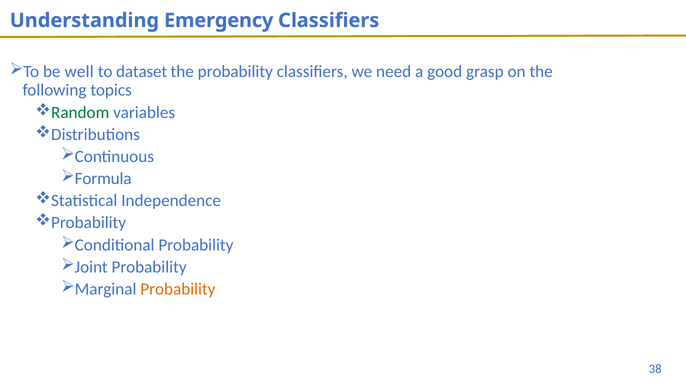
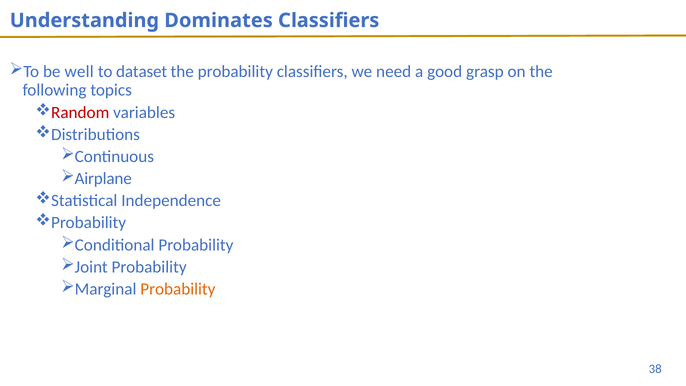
Emergency: Emergency -> Dominates (219, 20)
Random colour: green -> red (80, 112)
Formula: Formula -> Airplane (103, 179)
